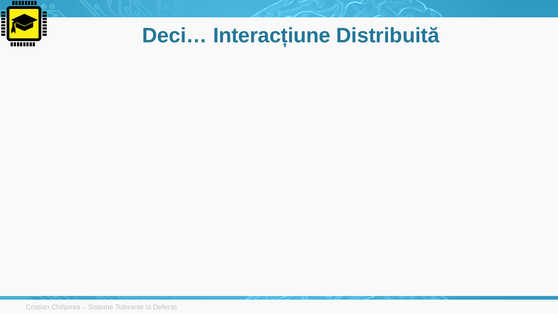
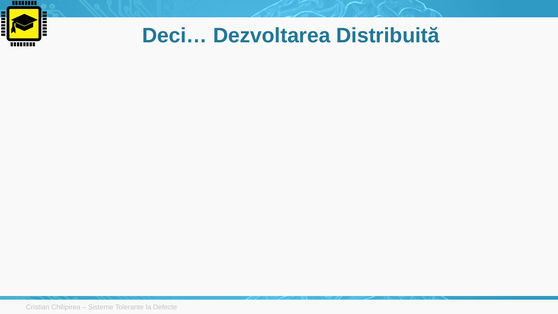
Interacțiune: Interacțiune -> Dezvoltarea (272, 36)
